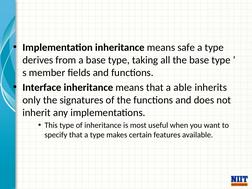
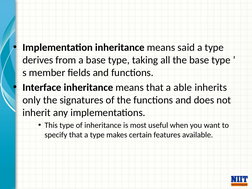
safe: safe -> said (186, 47)
